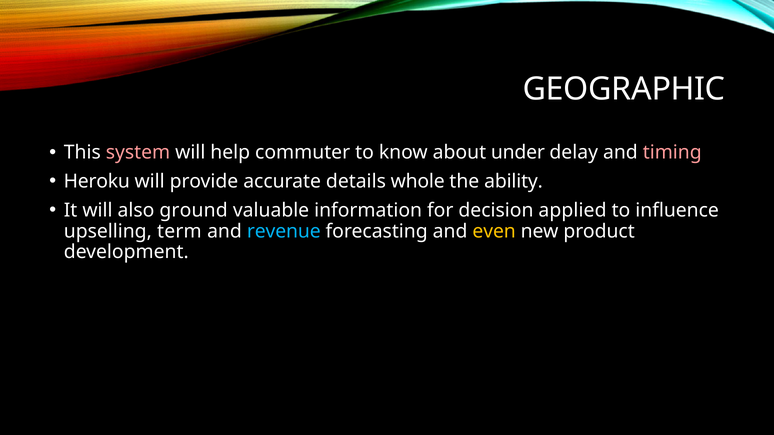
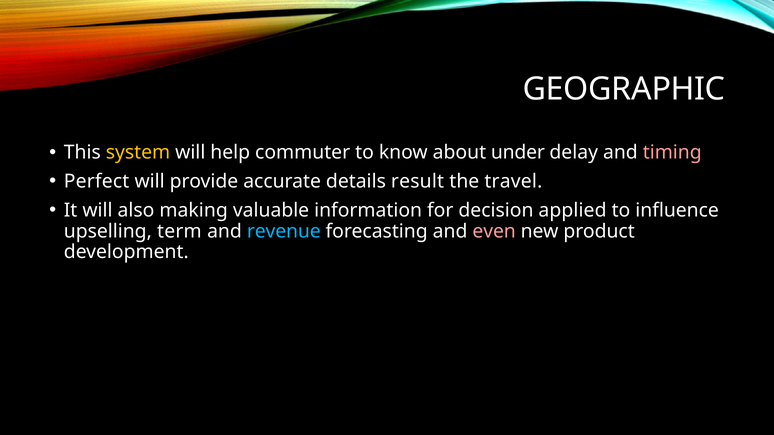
system colour: pink -> yellow (138, 153)
Heroku: Heroku -> Perfect (97, 182)
whole: whole -> result (418, 182)
ability: ability -> travel (513, 182)
ground: ground -> making (194, 210)
even colour: yellow -> pink (494, 231)
